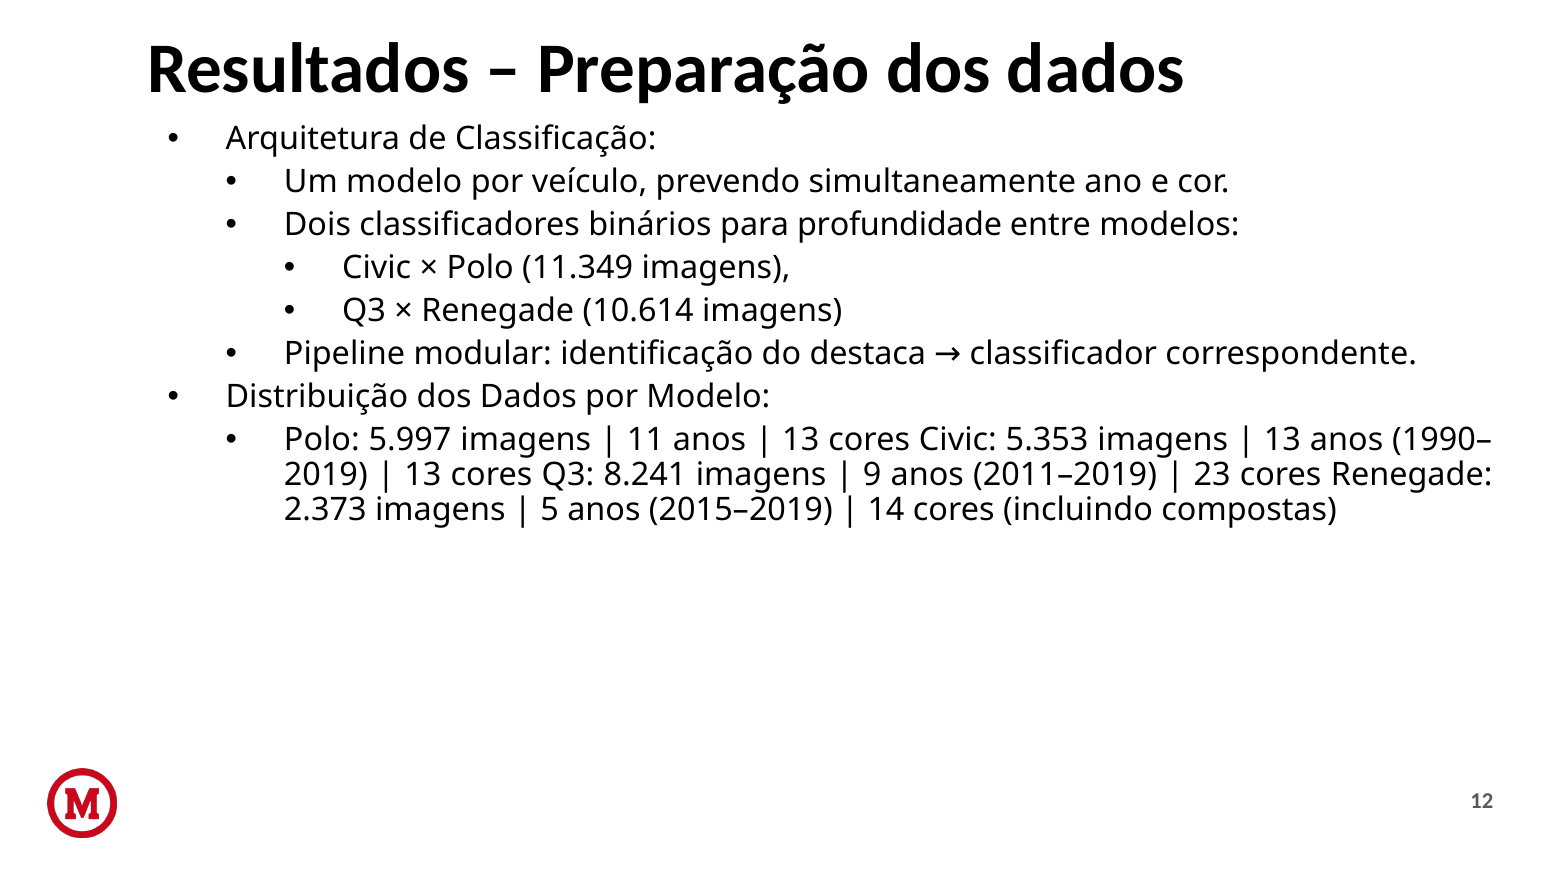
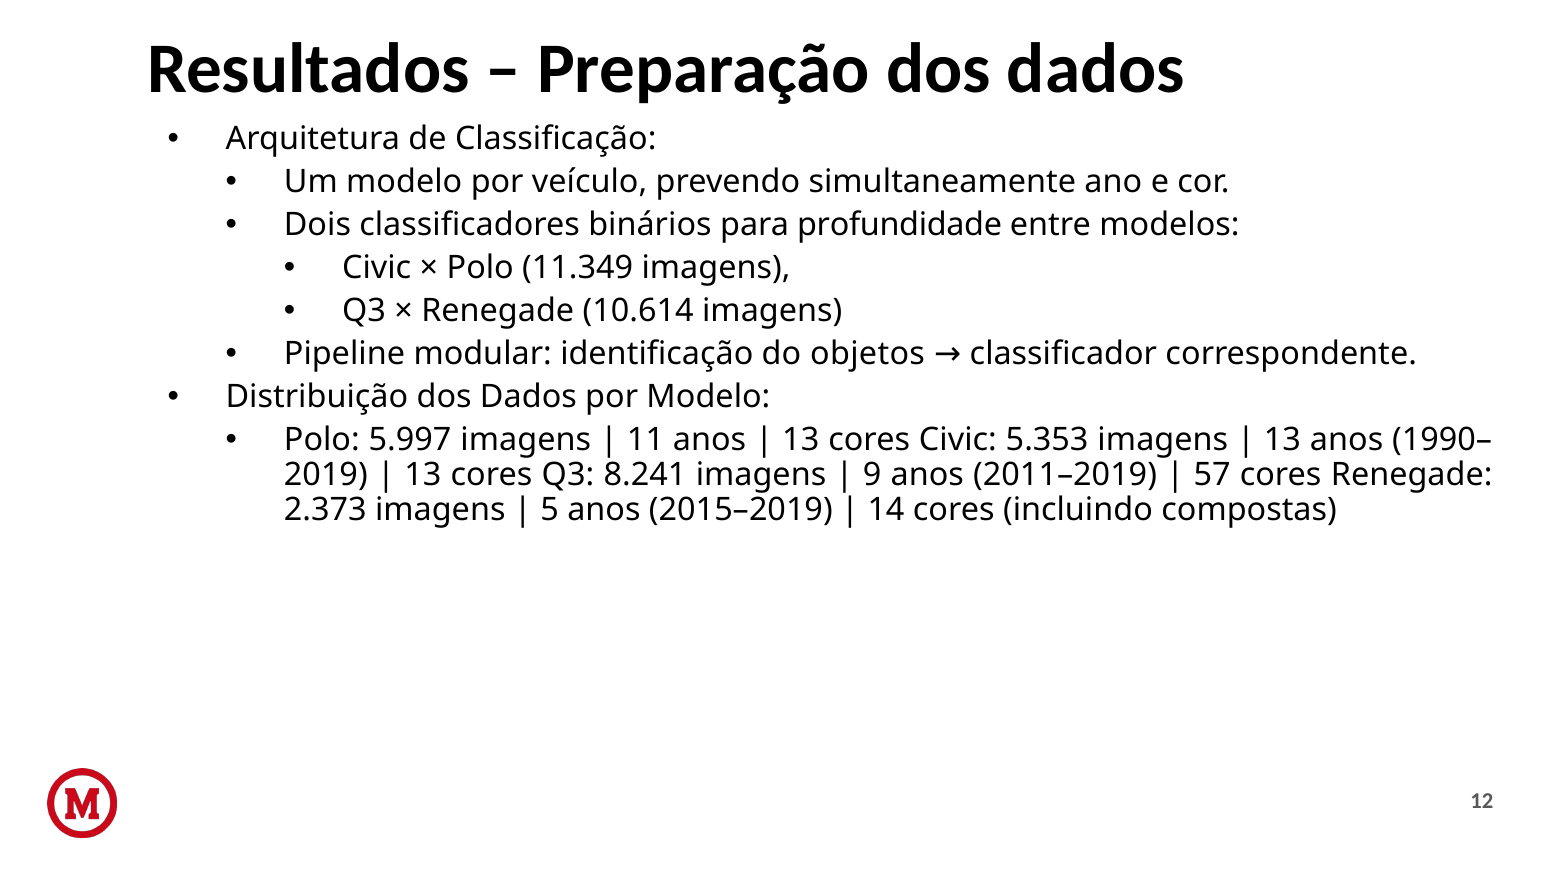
destaca: destaca -> objetos (868, 354)
23: 23 -> 57 (1212, 475)
